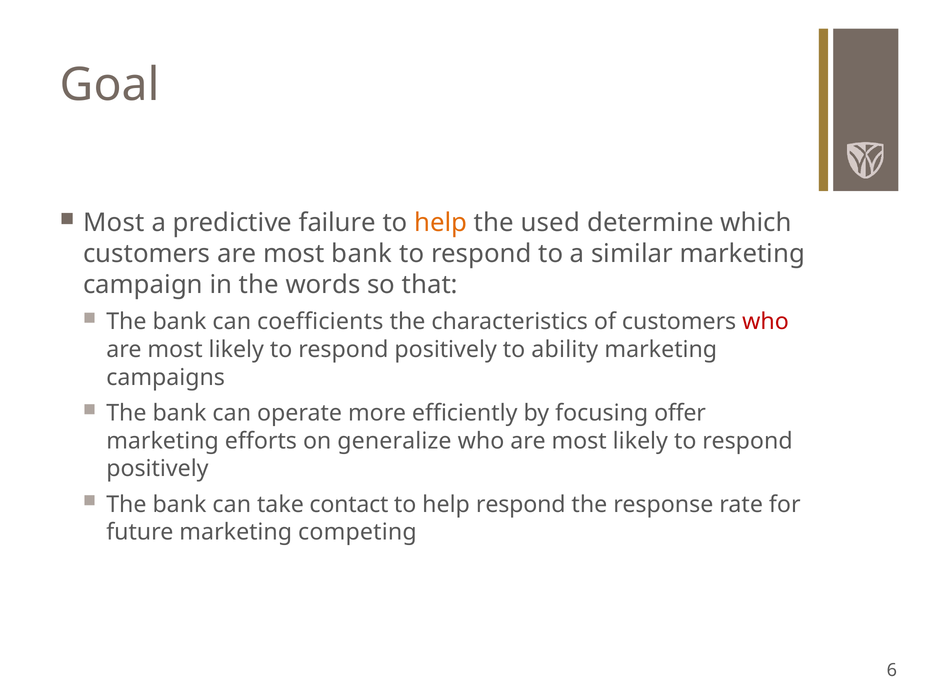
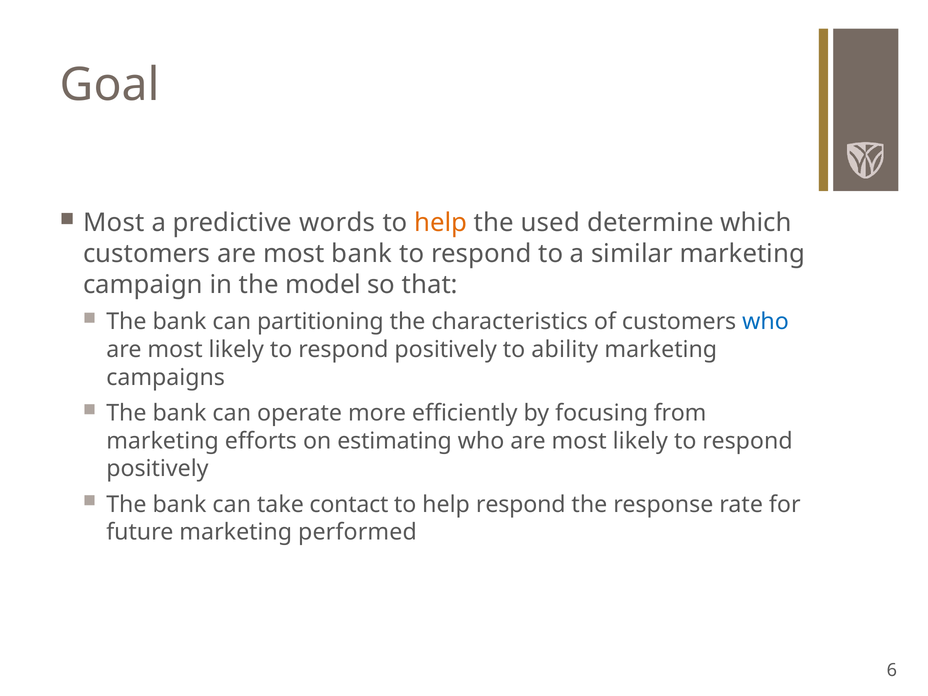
failure: failure -> words (337, 223)
words: words -> model (323, 285)
coefficients: coefficients -> partitioning (320, 322)
who colour: red -> blue (766, 322)
offer: offer -> from (680, 413)
generalize: generalize -> estimating (395, 441)
competing: competing -> performed (357, 532)
